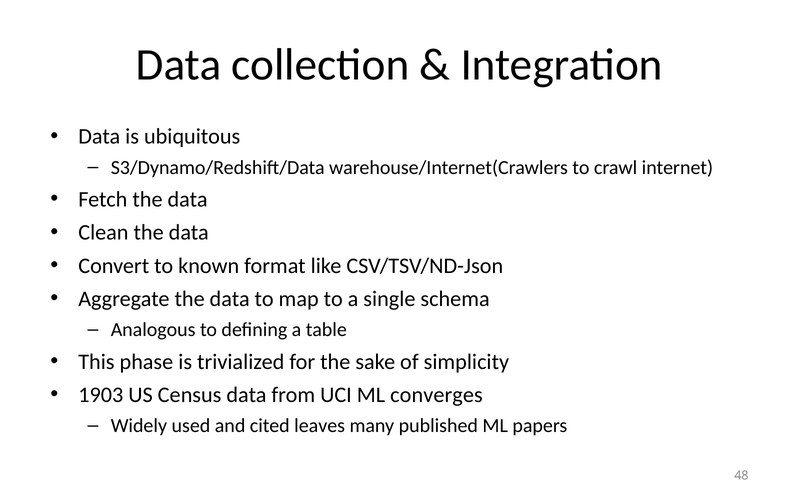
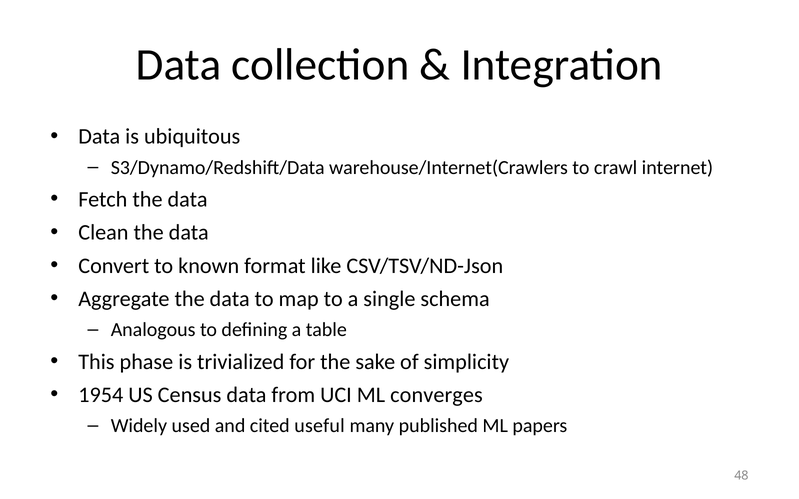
1903: 1903 -> 1954 (101, 395)
leaves: leaves -> useful (320, 426)
